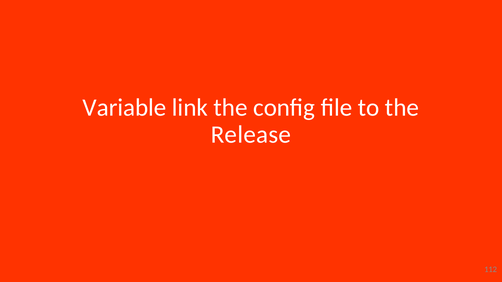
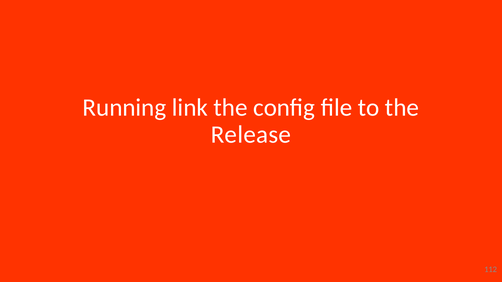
Variable: Variable -> Running (124, 108)
